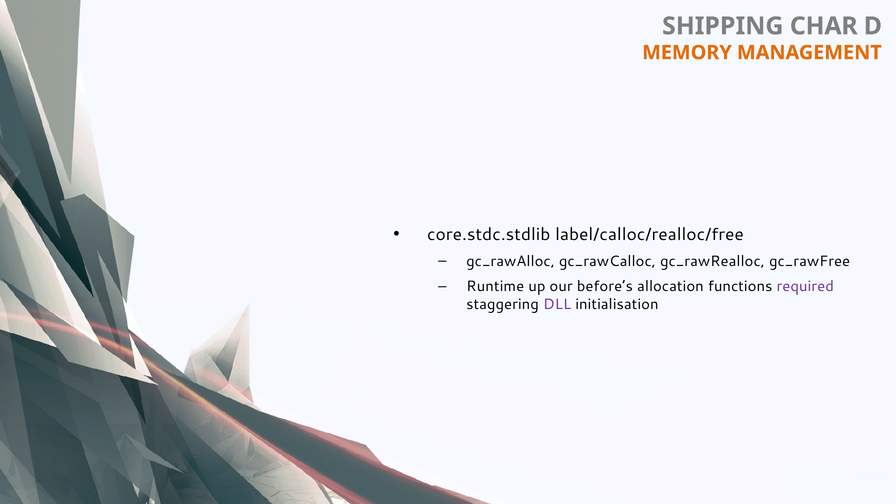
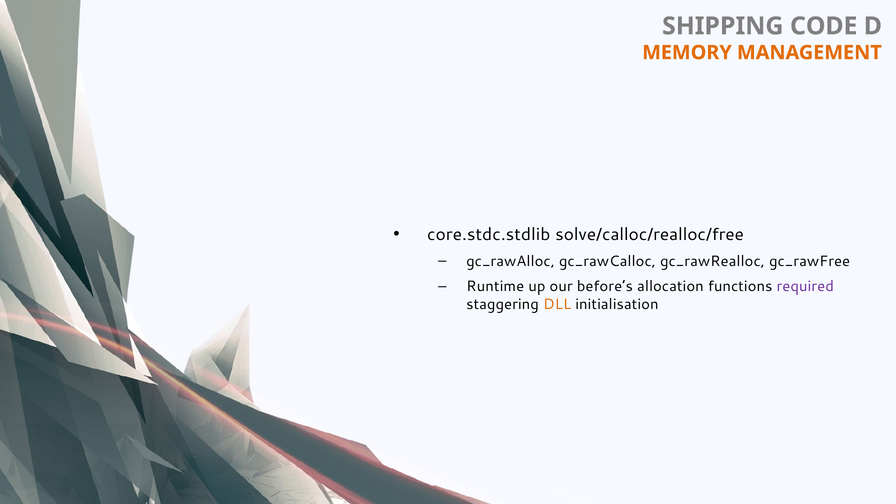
CHAR: CHAR -> CODE (824, 26)
label/calloc/realloc/free: label/calloc/realloc/free -> solve/calloc/realloc/free (650, 234)
DLL colour: purple -> orange (557, 304)
